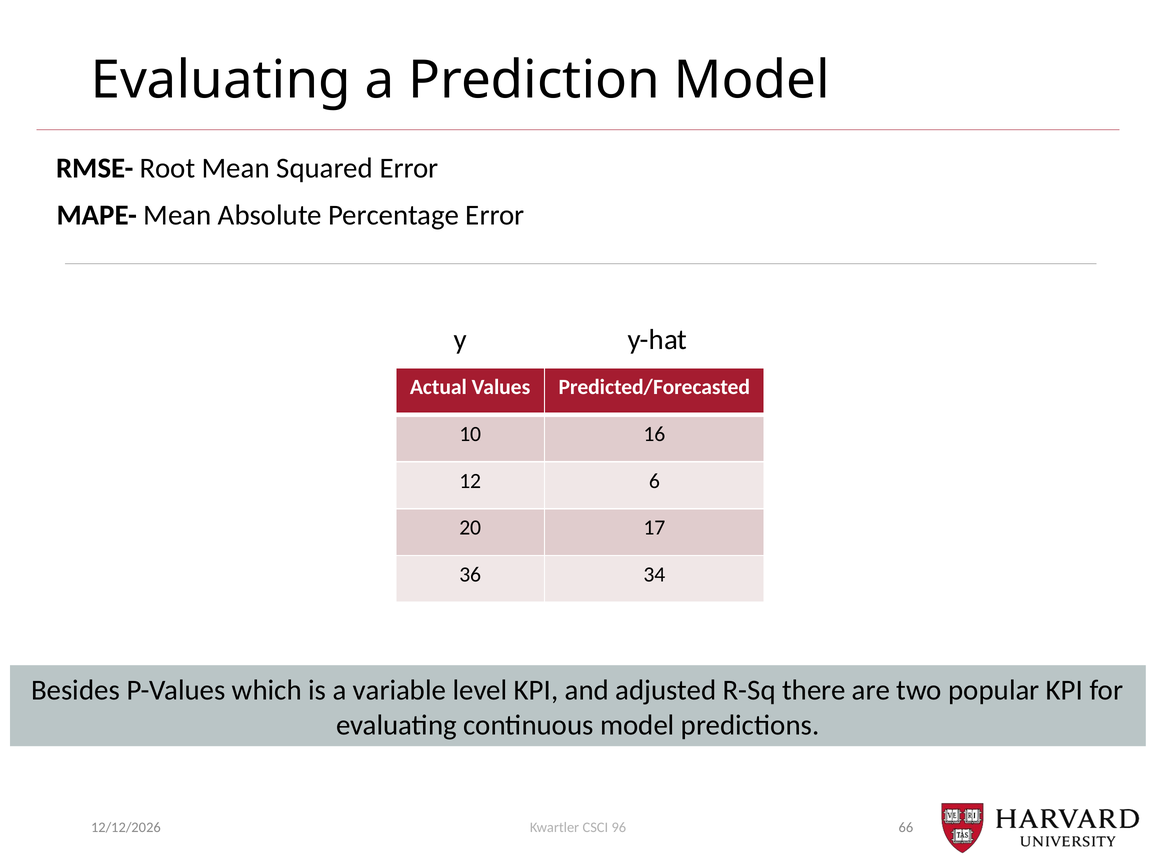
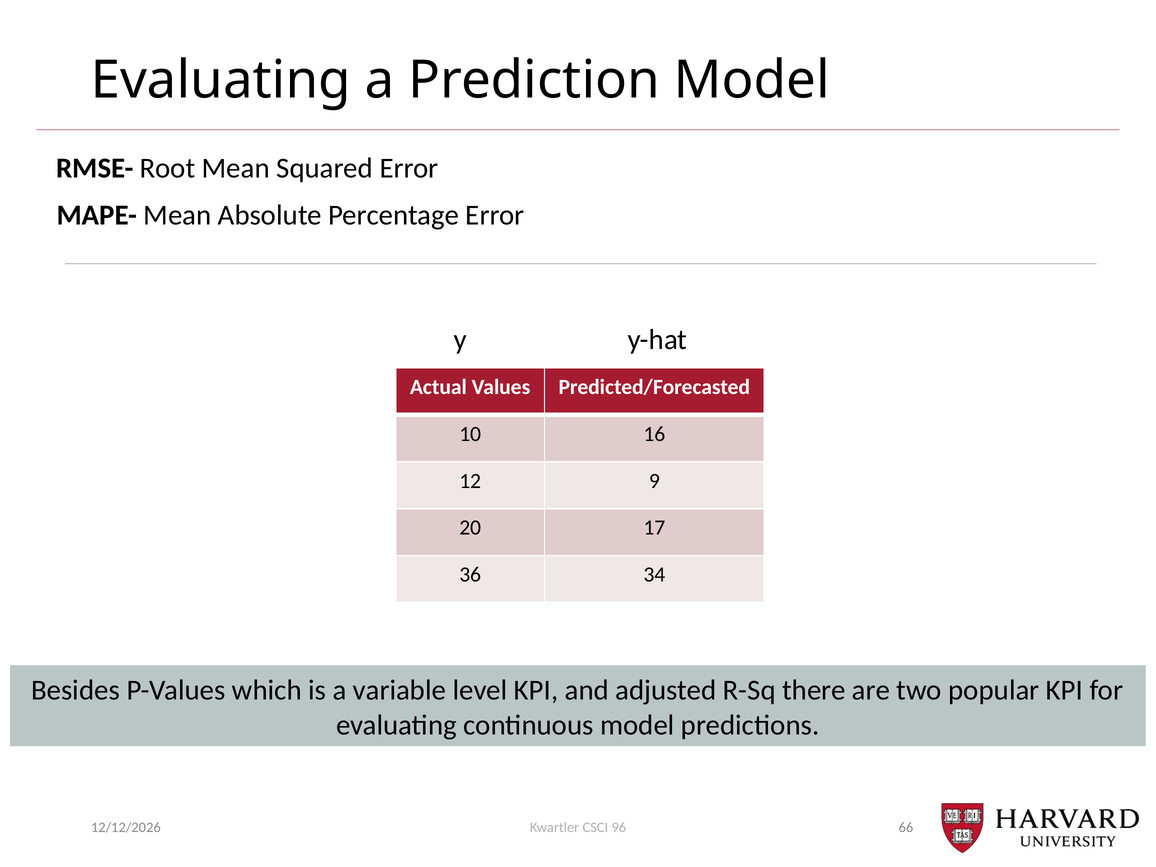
6: 6 -> 9 (654, 481)
